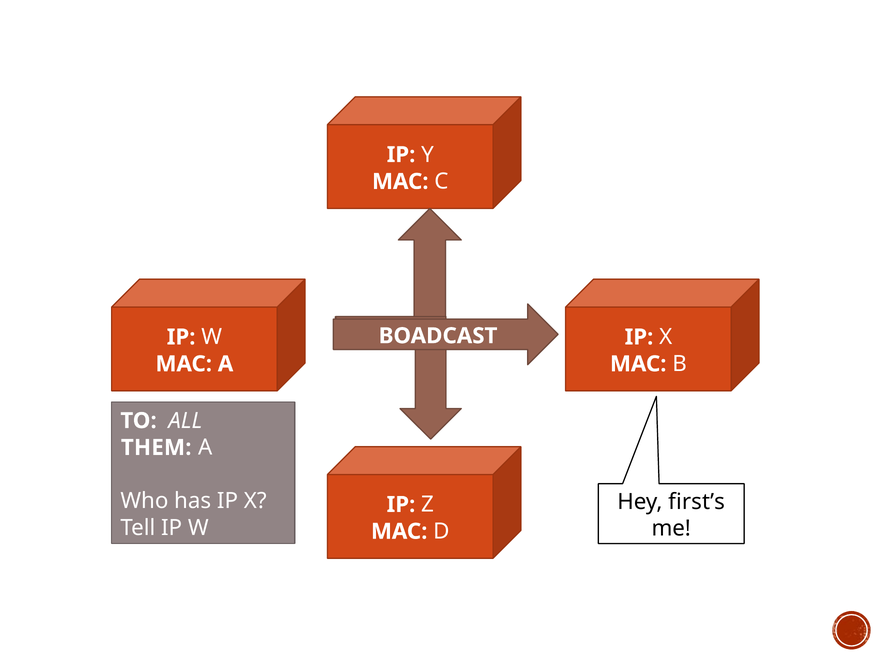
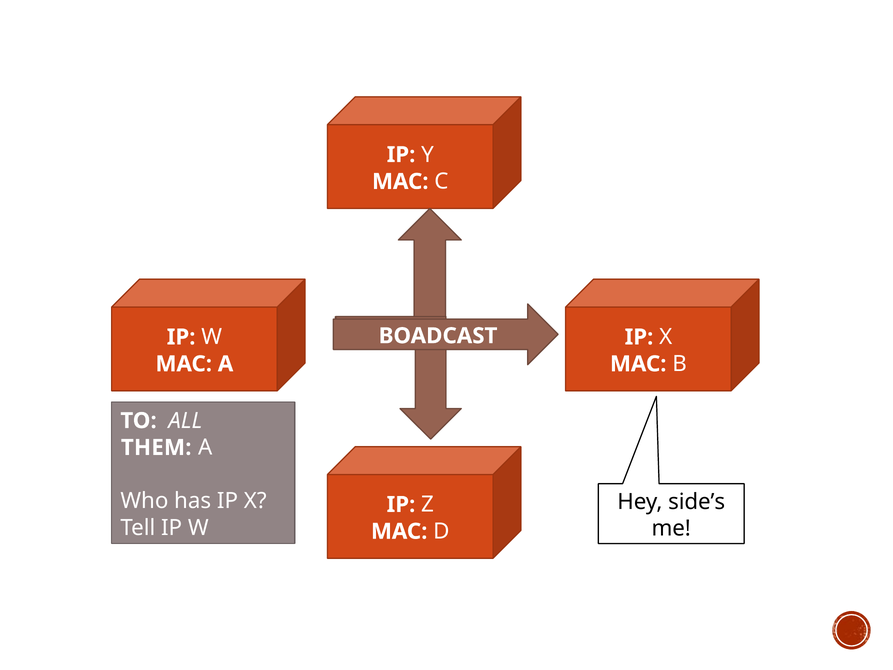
first’s: first’s -> side’s (697, 502)
